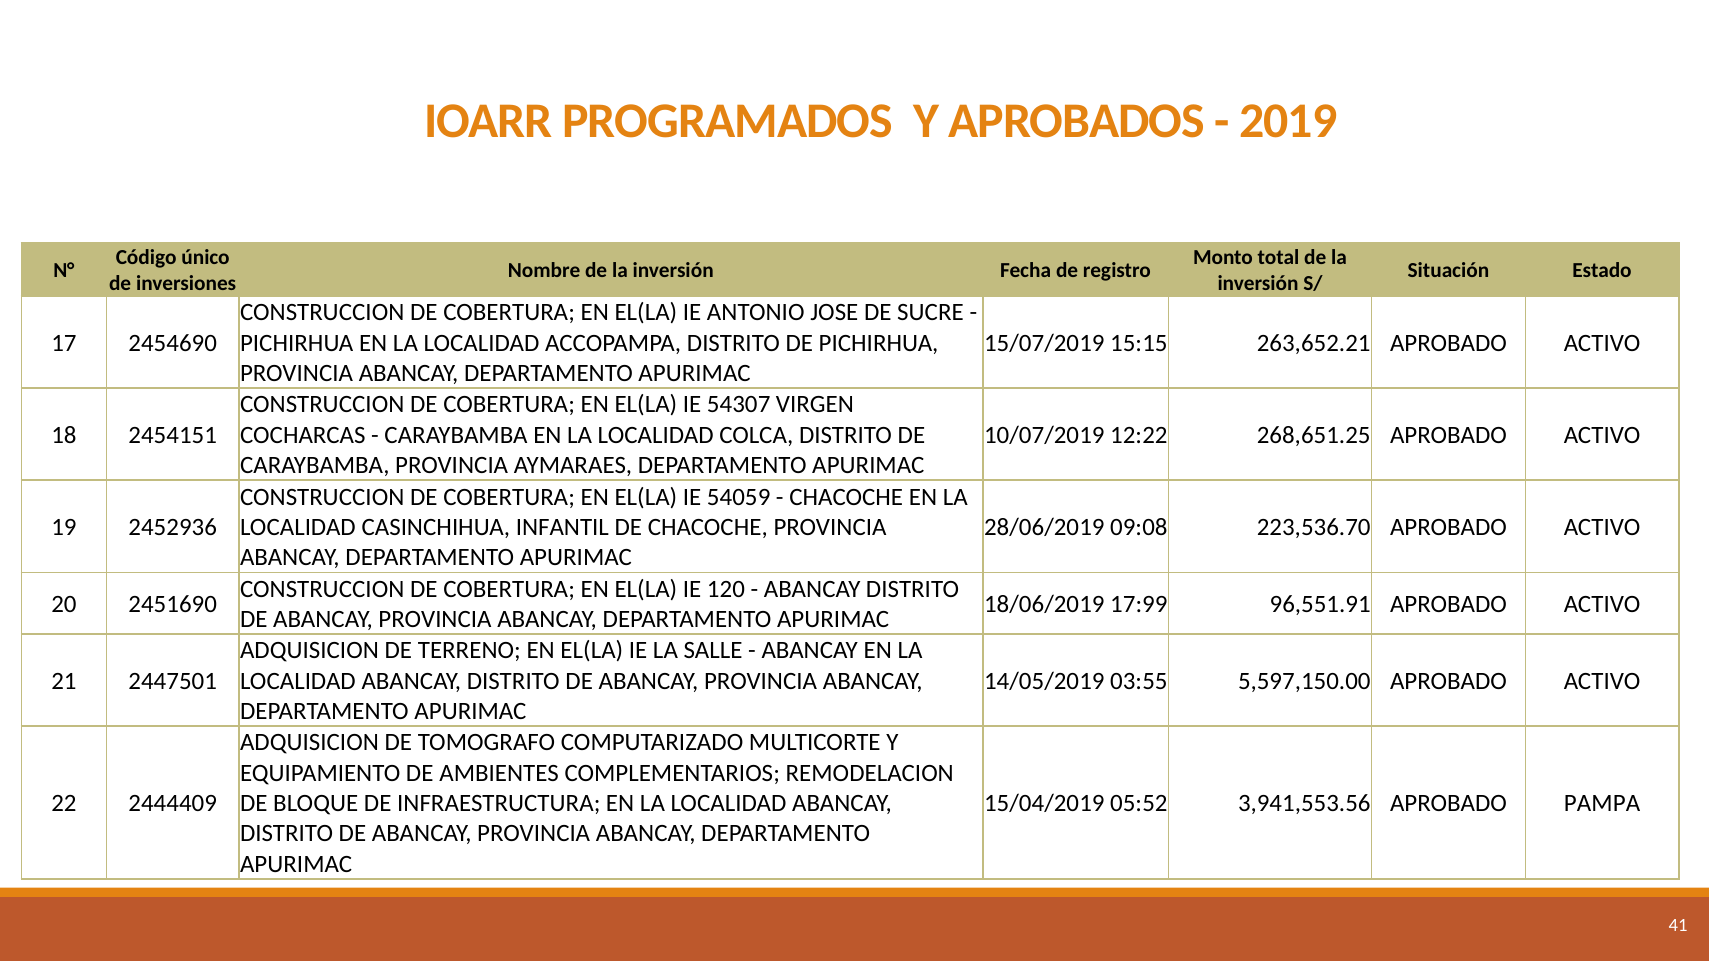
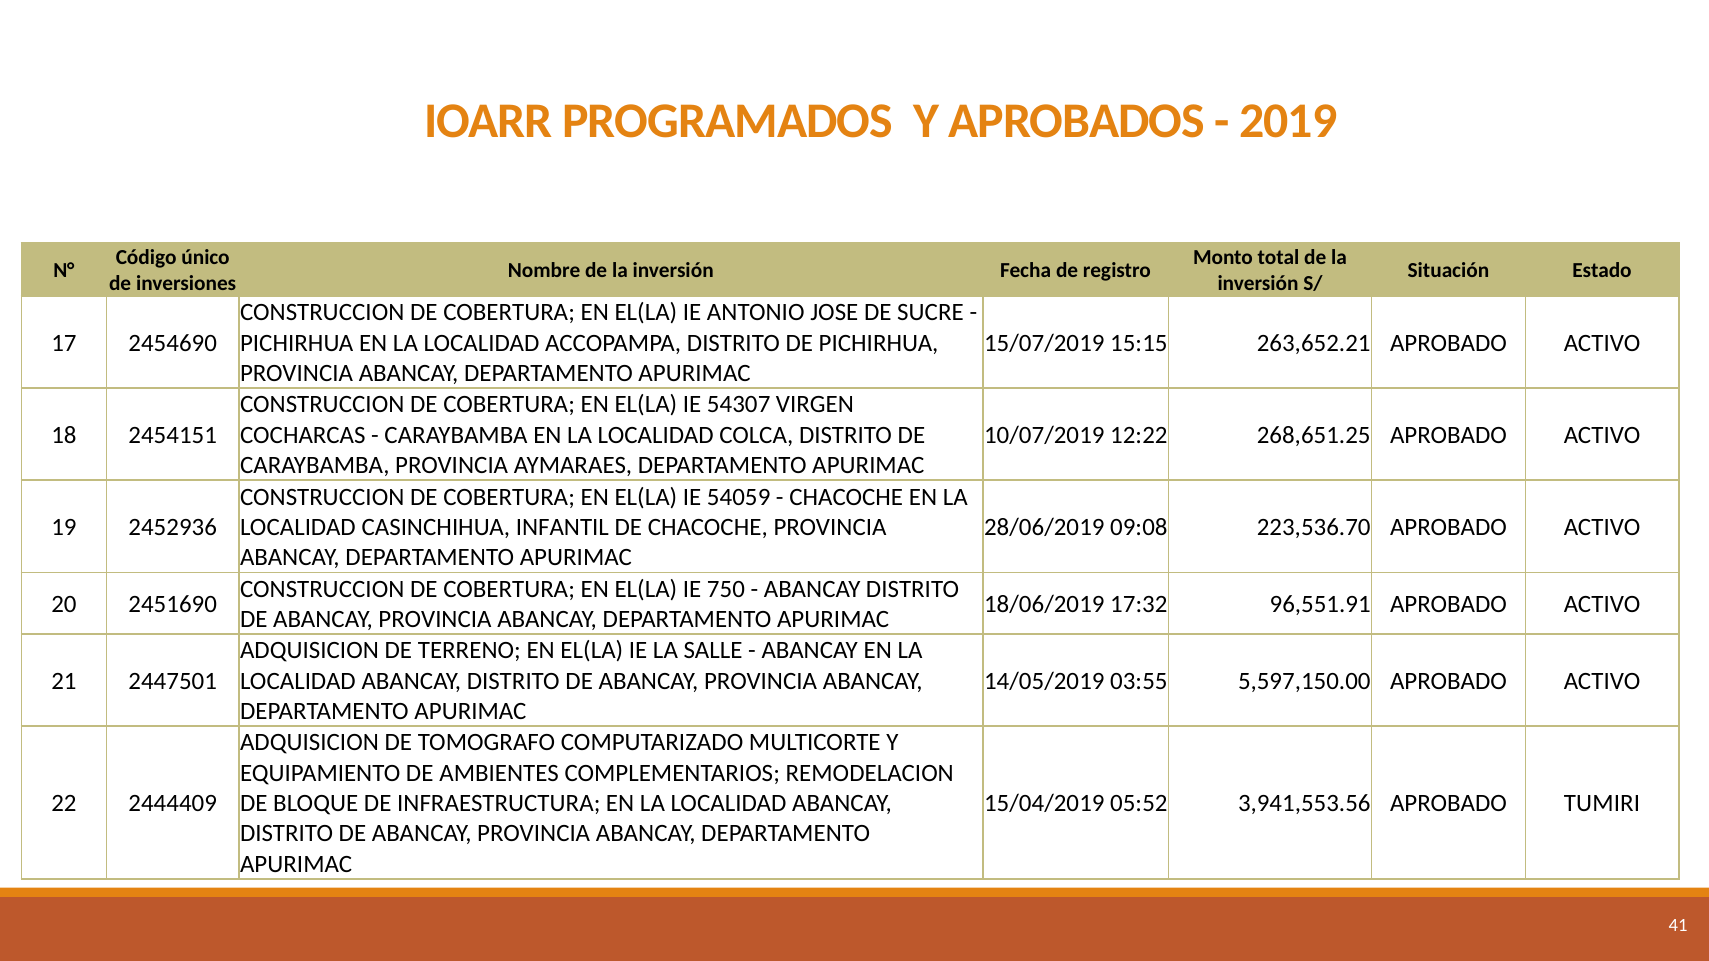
120: 120 -> 750 (726, 589)
17:99: 17:99 -> 17:32 (1139, 604)
PAMPA: PAMPA -> TUMIRI (1602, 804)
